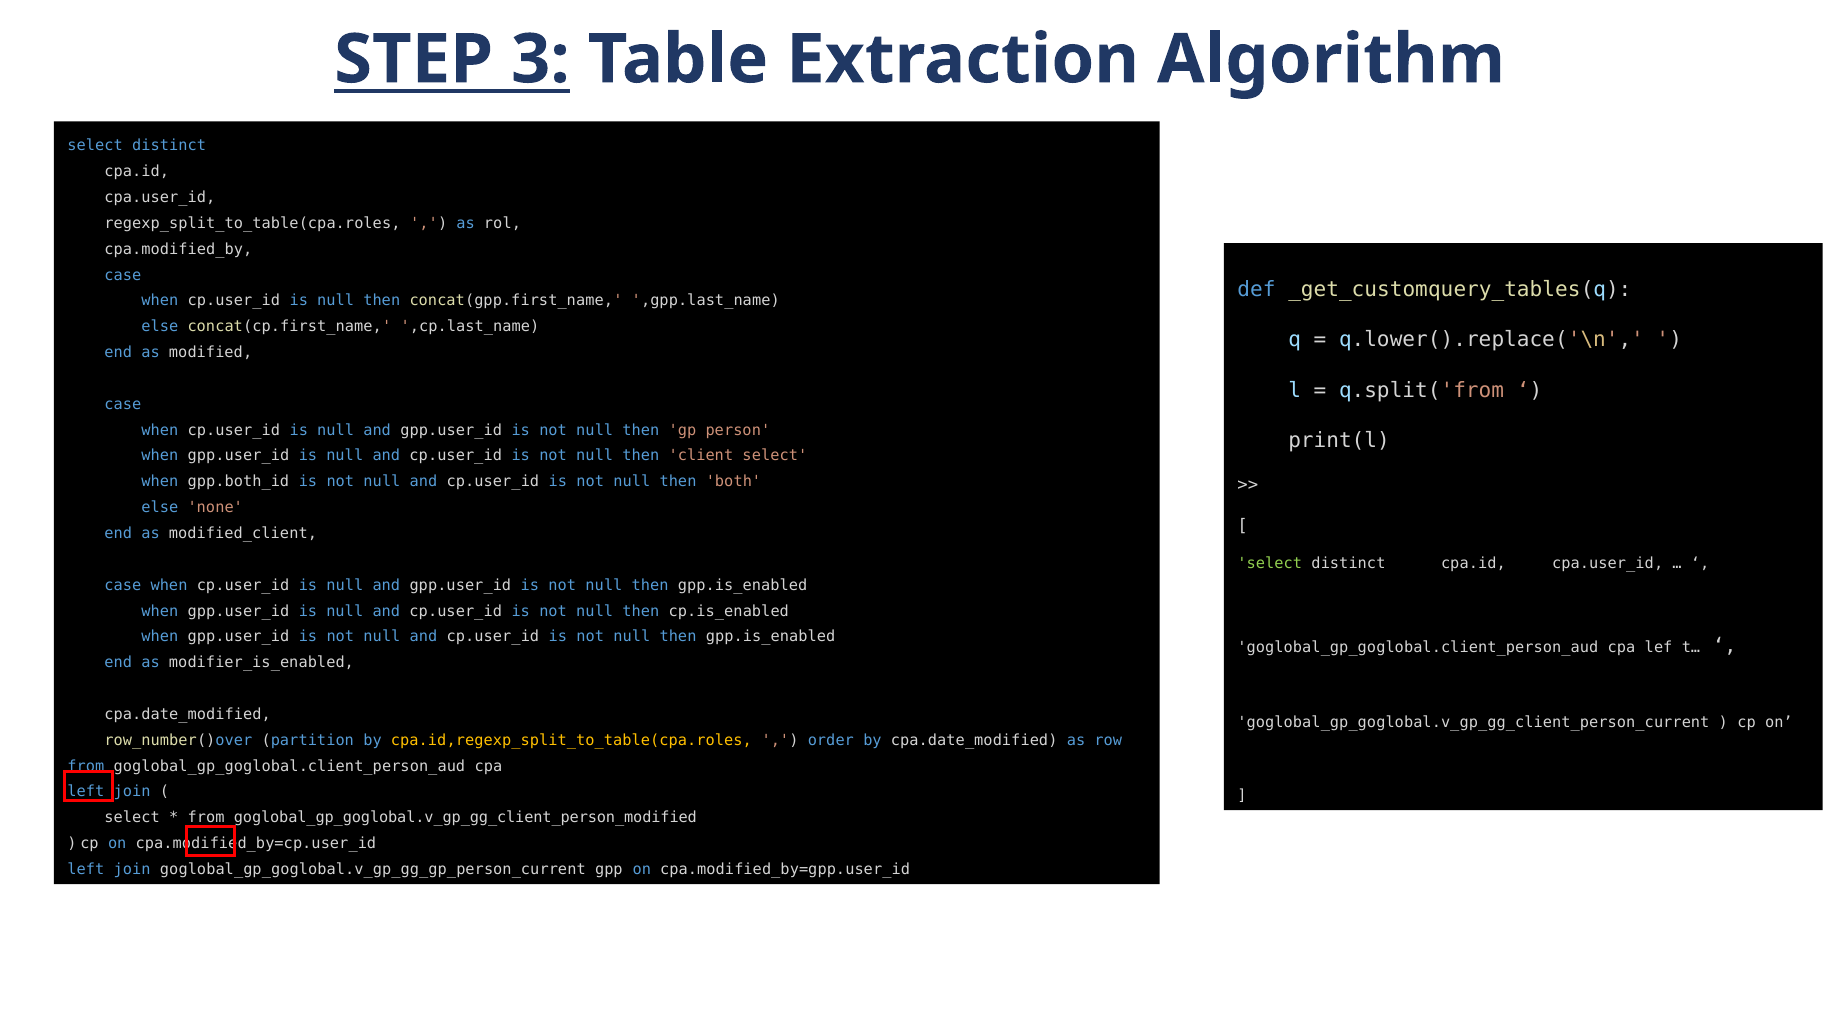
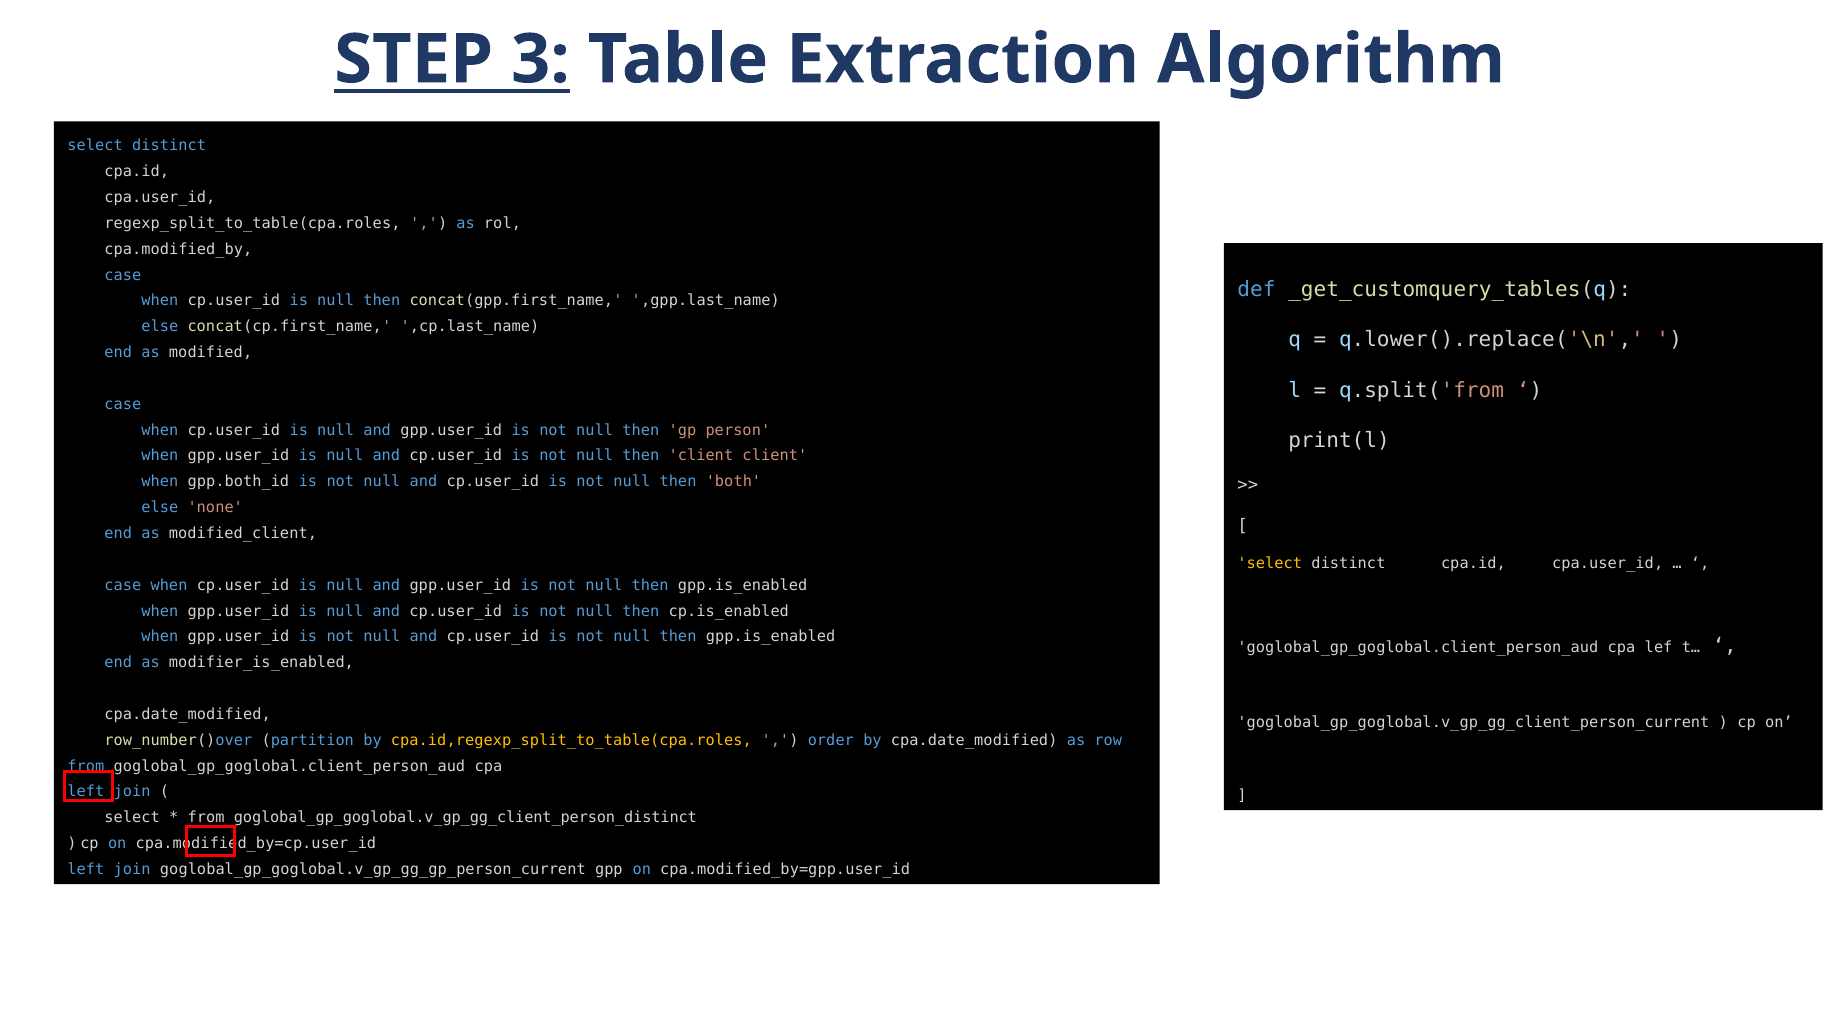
client select: select -> client (775, 456)
select colour: light green -> yellow (1270, 564)
goglobal_gp_goglobal.v_gp_gg_client_person_modified: goglobal_gp_goglobal.v_gp_gg_client_person_modified -> goglobal_gp_goglobal.v_gp_gg_client_person_distinct (465, 818)
